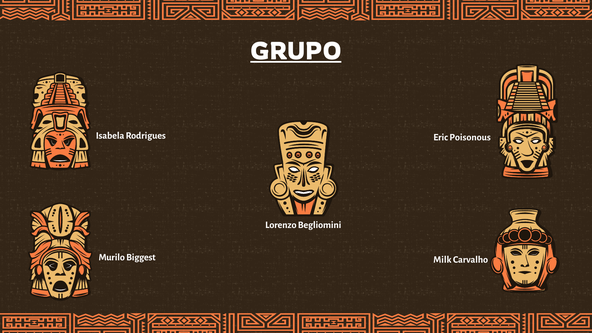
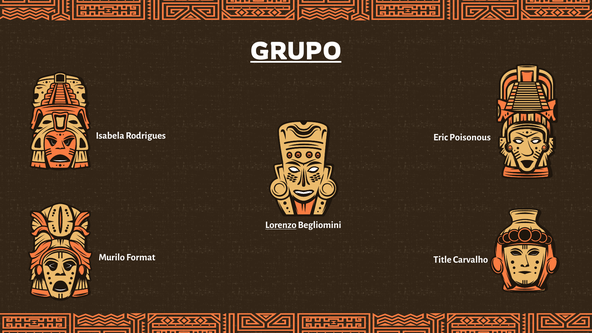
Lorenzo underline: none -> present (281, 225)
Biggest: Biggest -> Format (141, 257)
Milk: Milk -> Title (442, 260)
